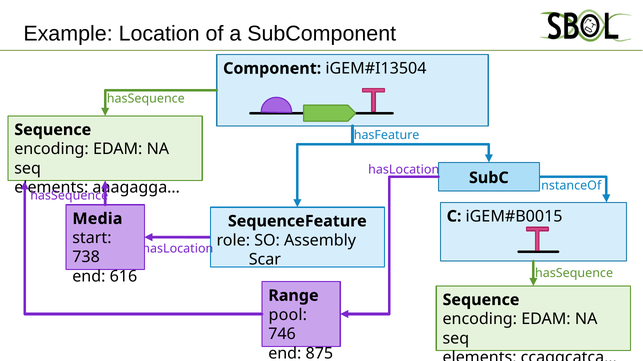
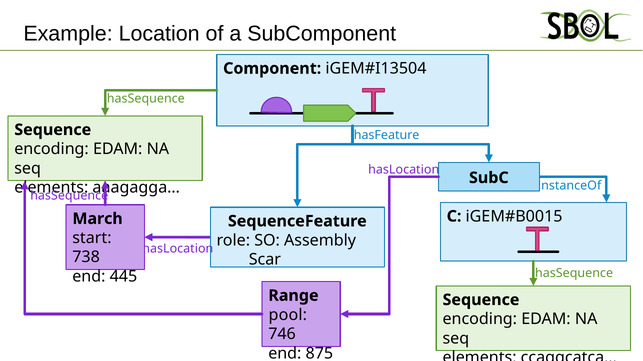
Media: Media -> March (98, 219)
616: 616 -> 445 (123, 277)
